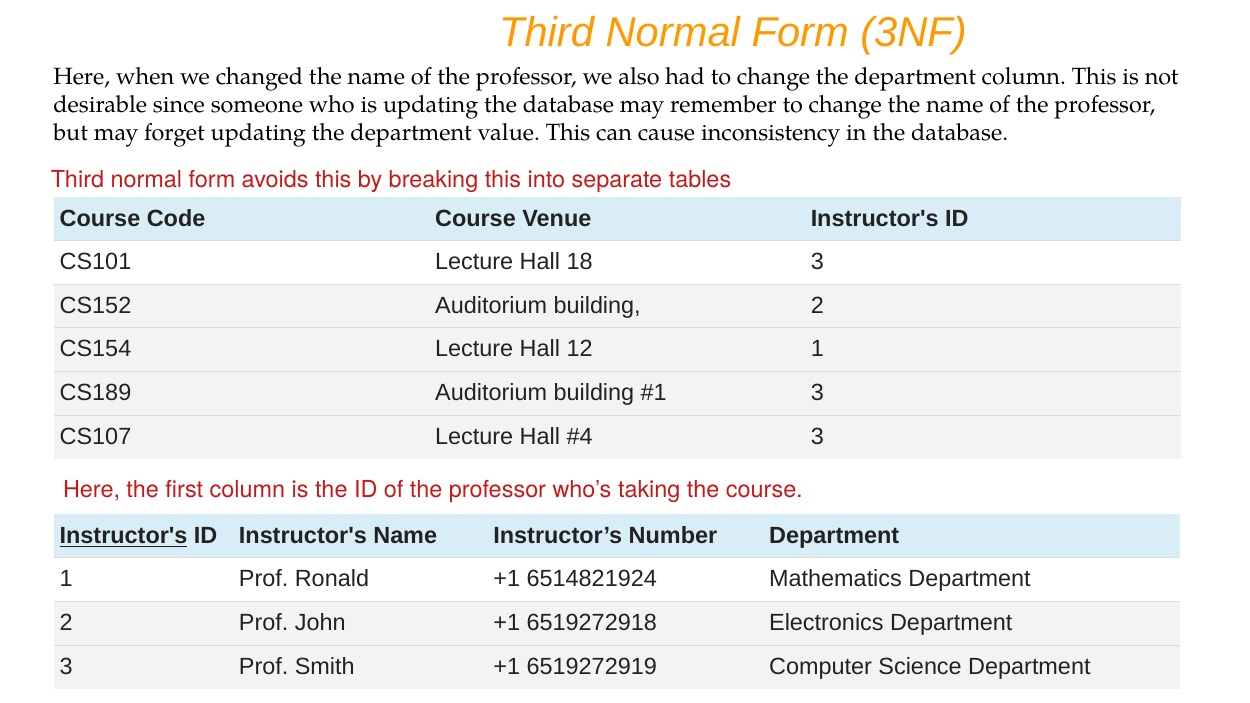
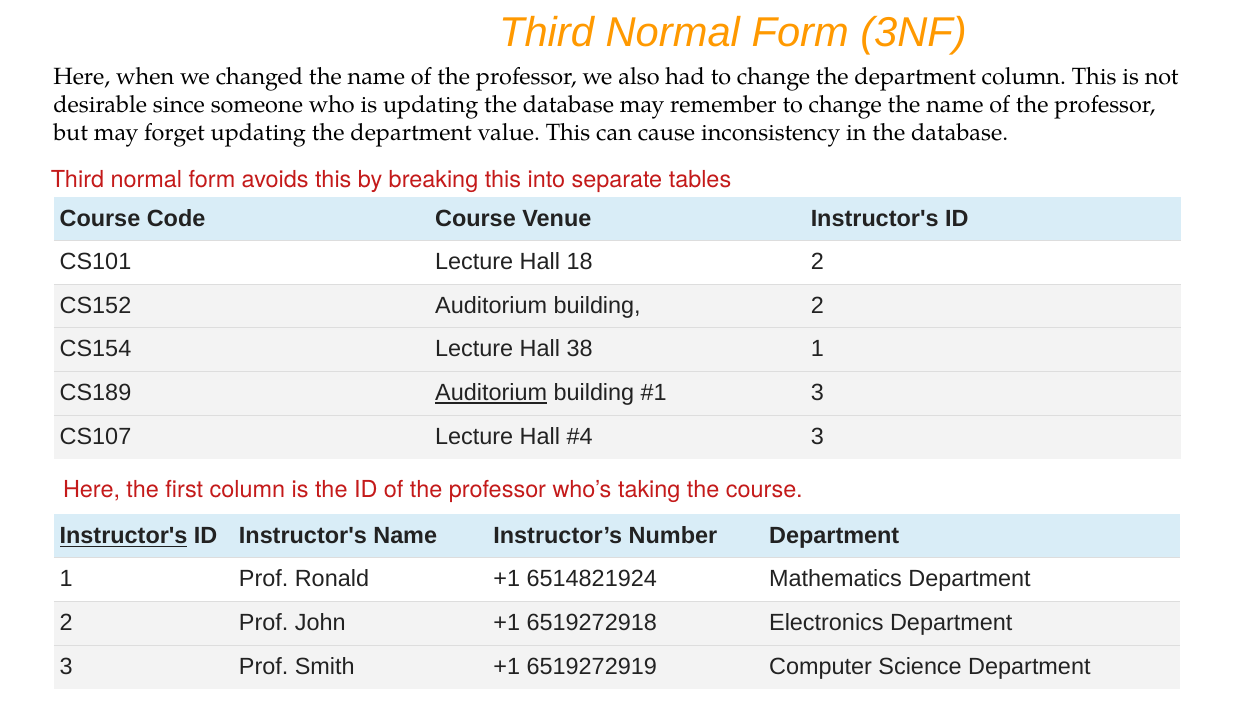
18 3: 3 -> 2 (817, 262)
12: 12 -> 38 (580, 349)
Auditorium underline: none -> present (491, 393)
